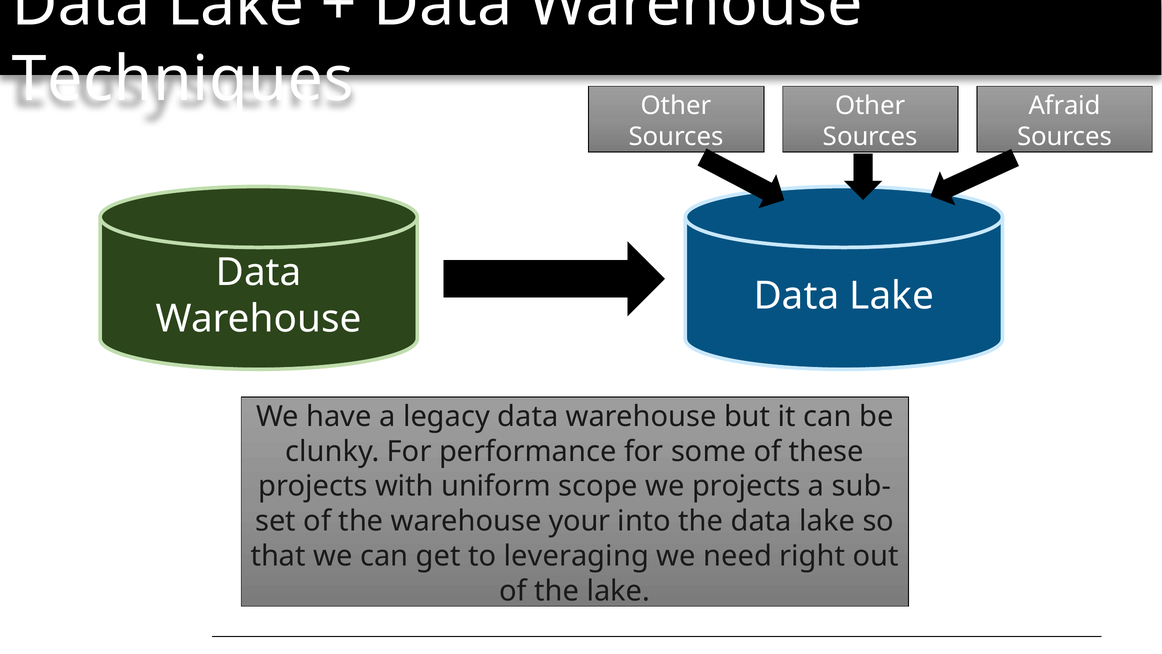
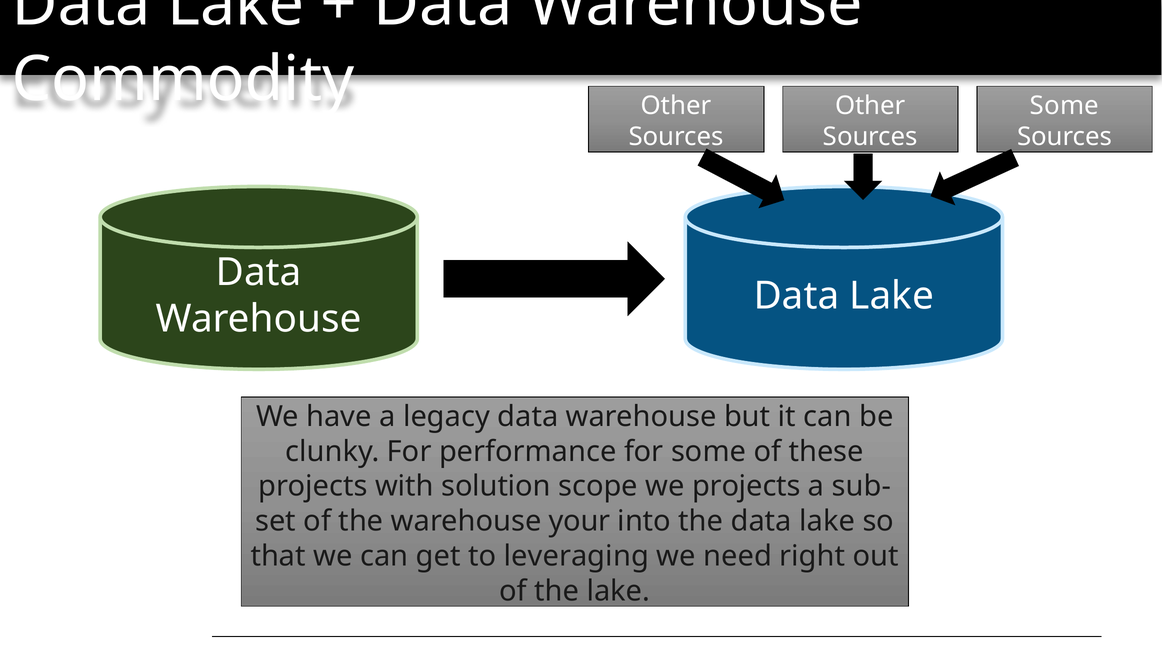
Techniques: Techniques -> Commodity (183, 80)
Afraid: Afraid -> Some (1064, 105)
uniform: uniform -> solution (496, 486)
